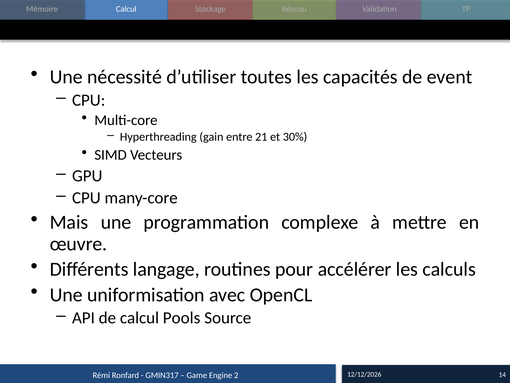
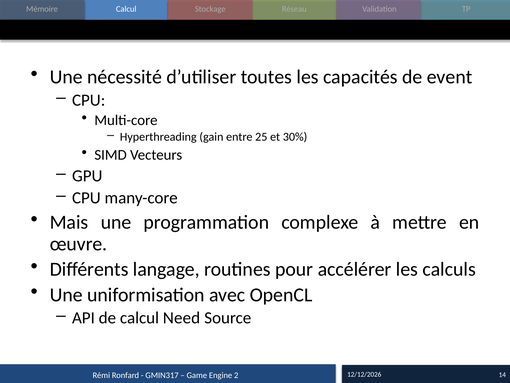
21: 21 -> 25 (261, 137)
Pools: Pools -> Need (182, 318)
